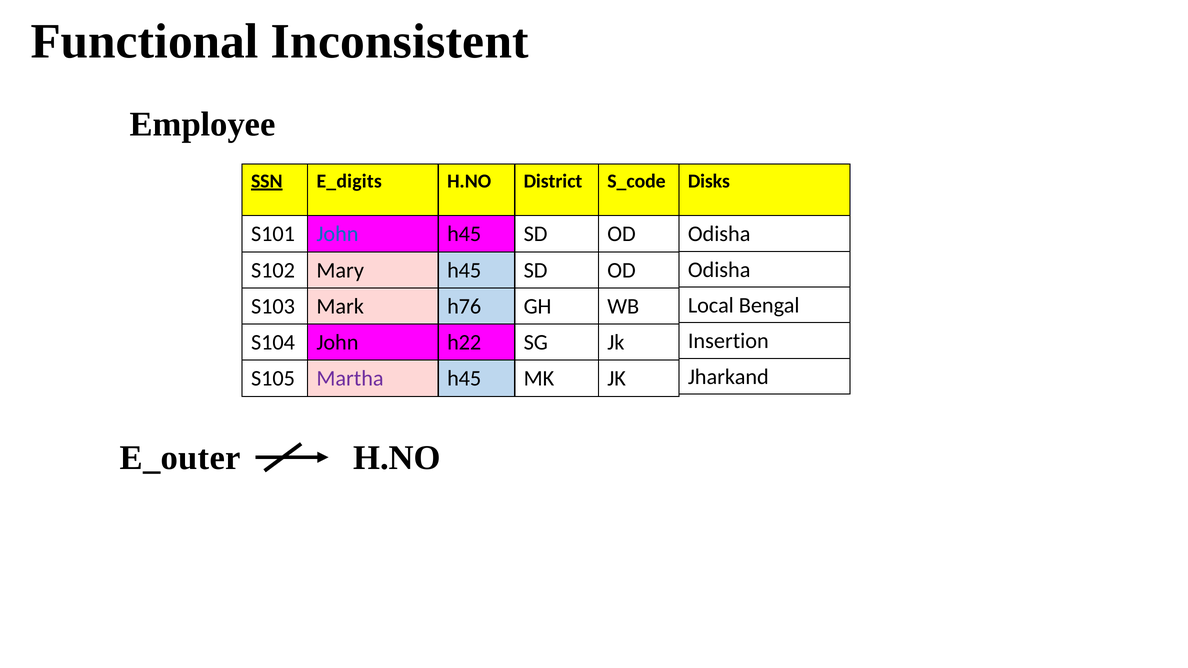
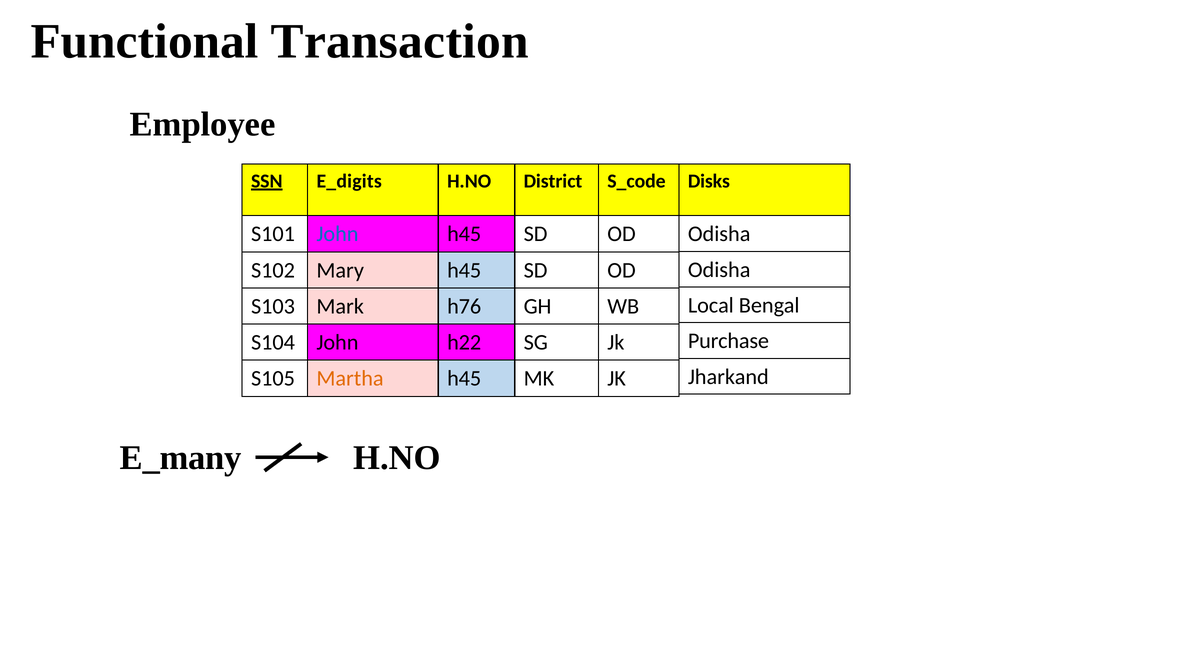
Inconsistent: Inconsistent -> Transaction (400, 42)
Insertion: Insertion -> Purchase (728, 341)
Martha colour: purple -> orange (350, 379)
E_outer: E_outer -> E_many (181, 458)
